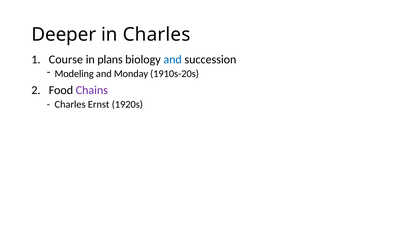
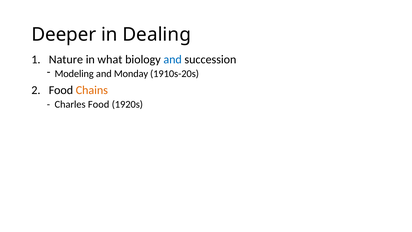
in Charles: Charles -> Dealing (157, 35)
Course: Course -> Nature (66, 59)
plans: plans -> what (110, 59)
Chains colour: purple -> orange (92, 90)
Charles Ernst: Ernst -> Food (99, 104)
